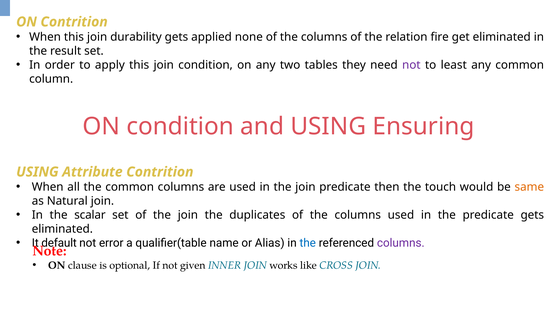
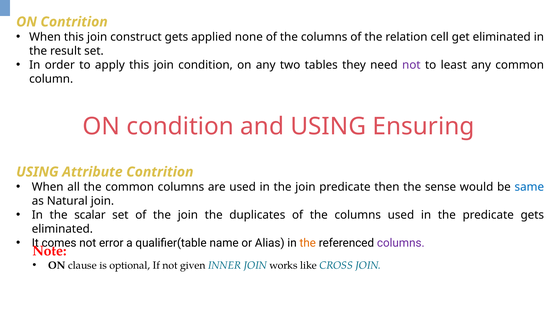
durability: durability -> construct (136, 37)
fire: fire -> cell (440, 37)
touch: touch -> sense (441, 187)
same colour: orange -> blue (529, 187)
default: default -> comes (59, 242)
the colour: blue -> orange (308, 242)
